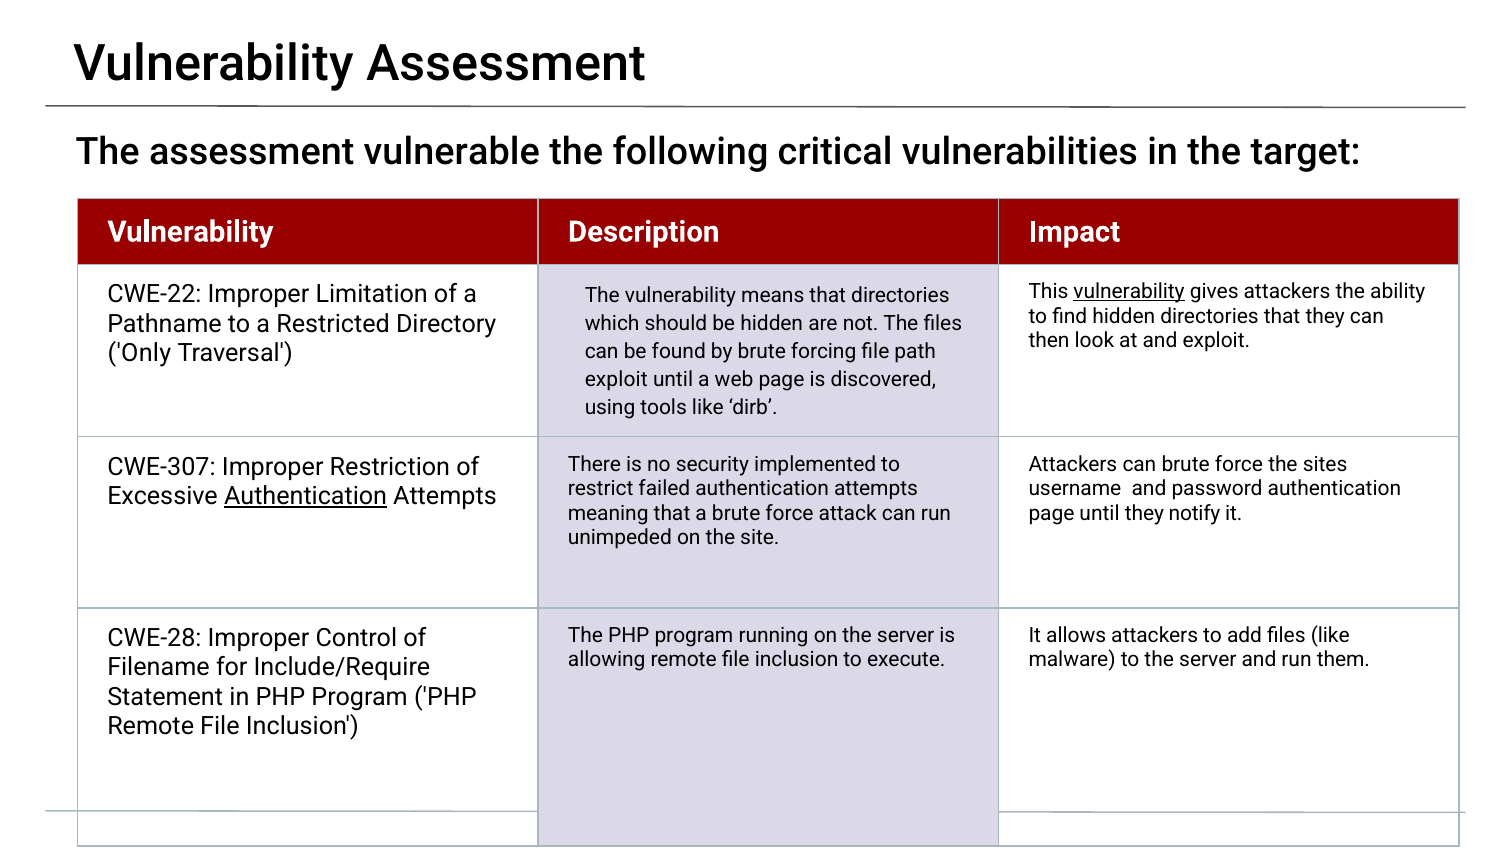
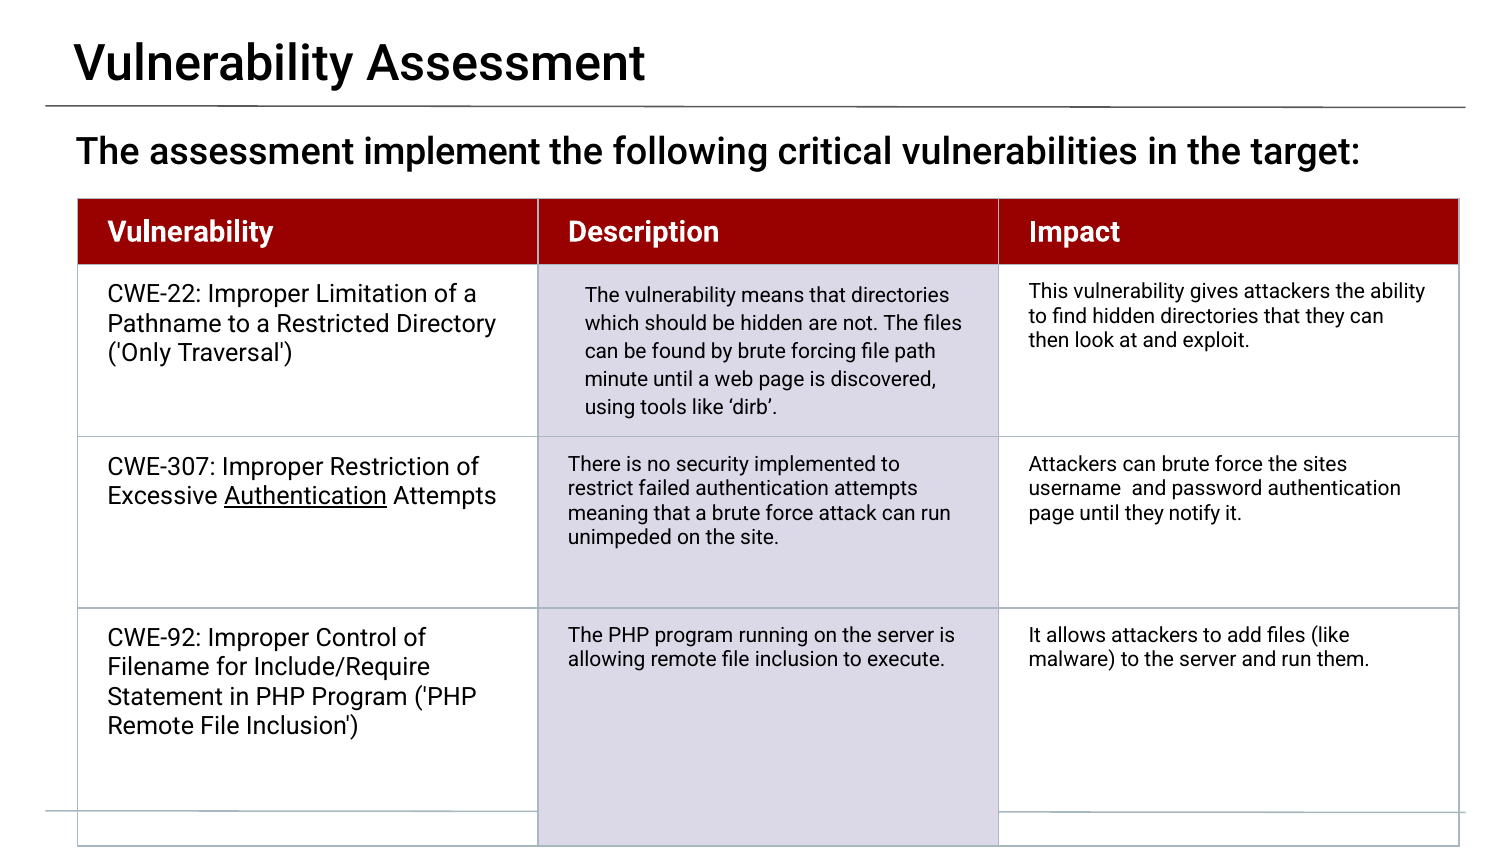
vulnerable: vulnerable -> implement (452, 152)
vulnerability underline: present -> none (1129, 292)
exploit: exploit -> minute (616, 380)
CWE-28: CWE-28 -> CWE-92 (154, 638)
